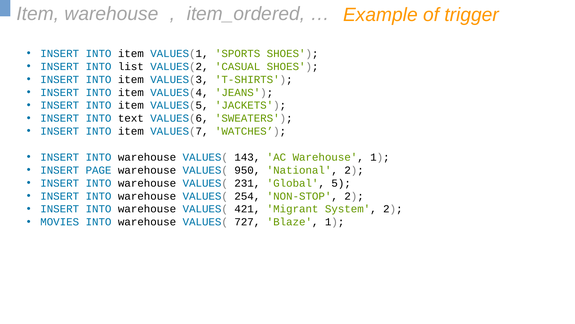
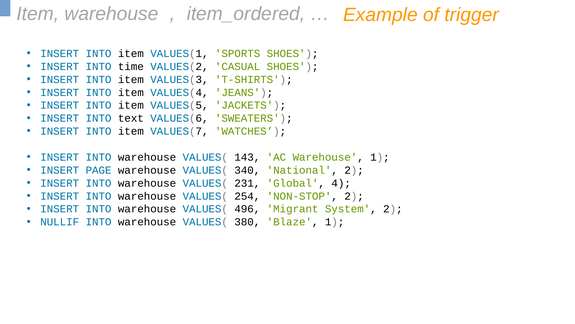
list: list -> time (131, 66)
950: 950 -> 340 (247, 170)
5: 5 -> 4 (341, 183)
421: 421 -> 496 (247, 209)
MOVIES: MOVIES -> NULLIF (60, 222)
727: 727 -> 380 (247, 222)
